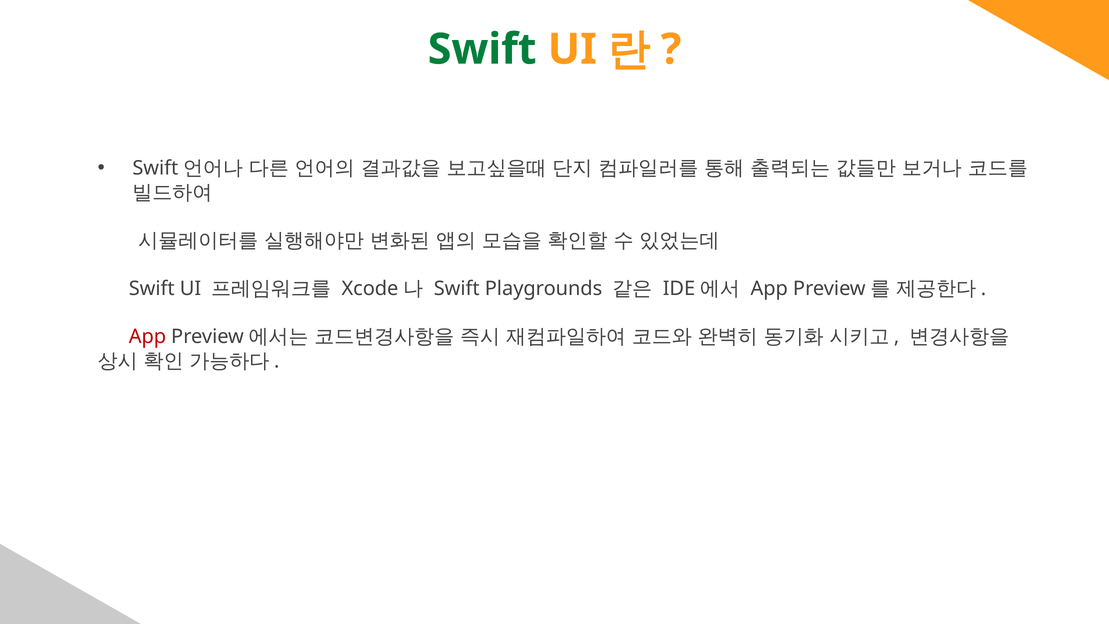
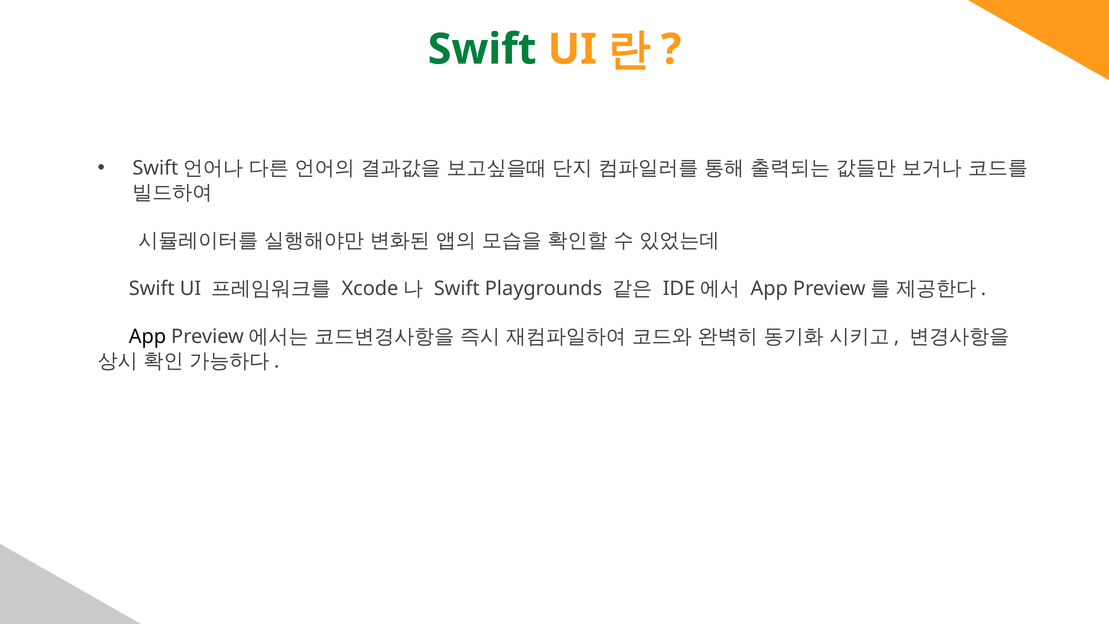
App colour: red -> black (147, 337)
